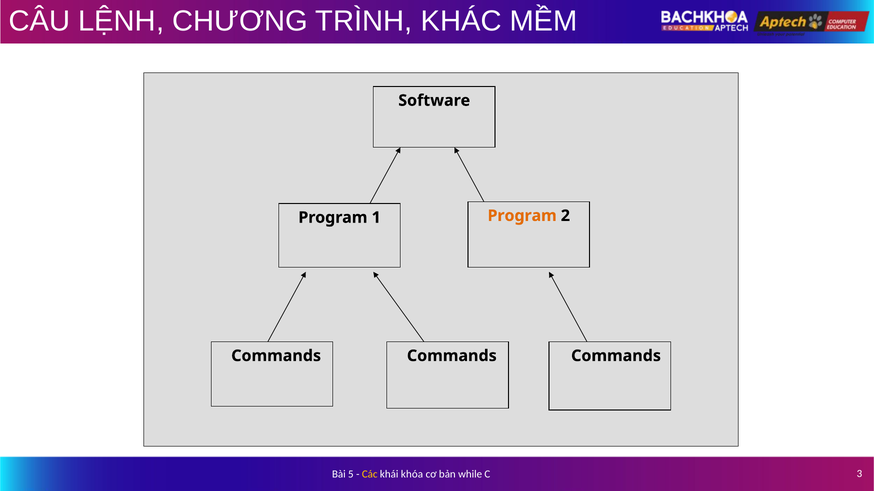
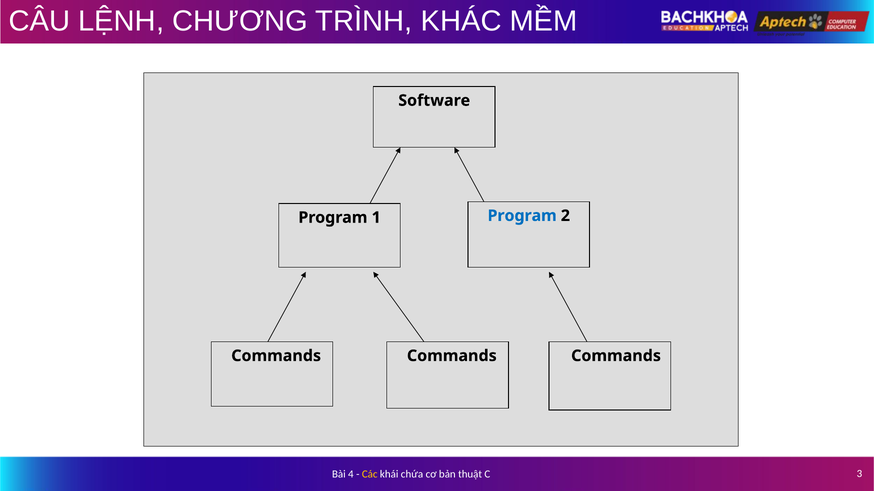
Program colour: orange -> blue (522, 216)
5: 5 -> 4 (351, 475)
khóa: khóa -> chứa (412, 475)
while: while -> thuật (470, 475)
